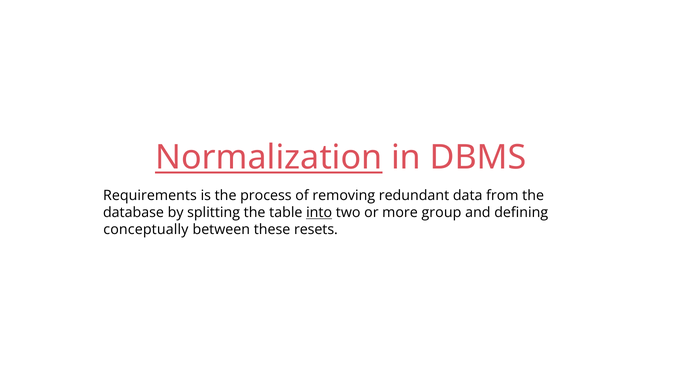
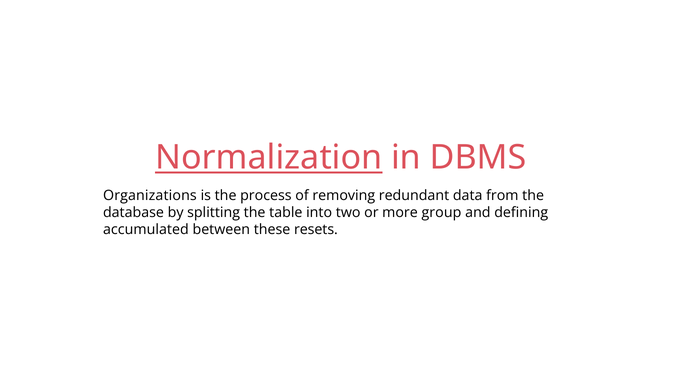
Requirements: Requirements -> Organizations (150, 195)
into underline: present -> none (319, 212)
conceptually: conceptually -> accumulated (146, 229)
